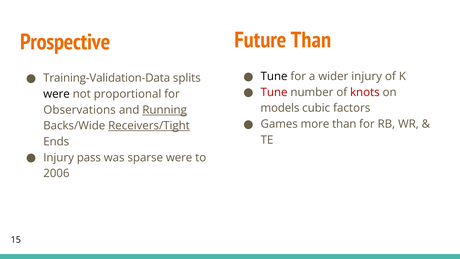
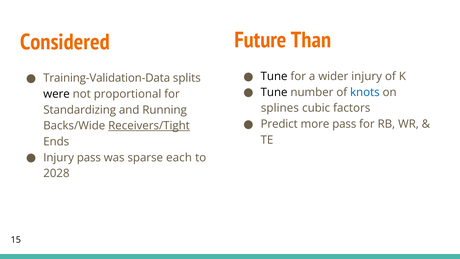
Prospective: Prospective -> Considered (65, 42)
Tune colour: red -> black (274, 92)
knots colour: red -> blue (365, 92)
models: models -> splines (280, 108)
Observations: Observations -> Standardizing (80, 110)
Running underline: present -> none (165, 110)
Games: Games -> Predict (279, 124)
more than: than -> pass (344, 124)
sparse were: were -> each (179, 157)
2006: 2006 -> 2028 (56, 173)
